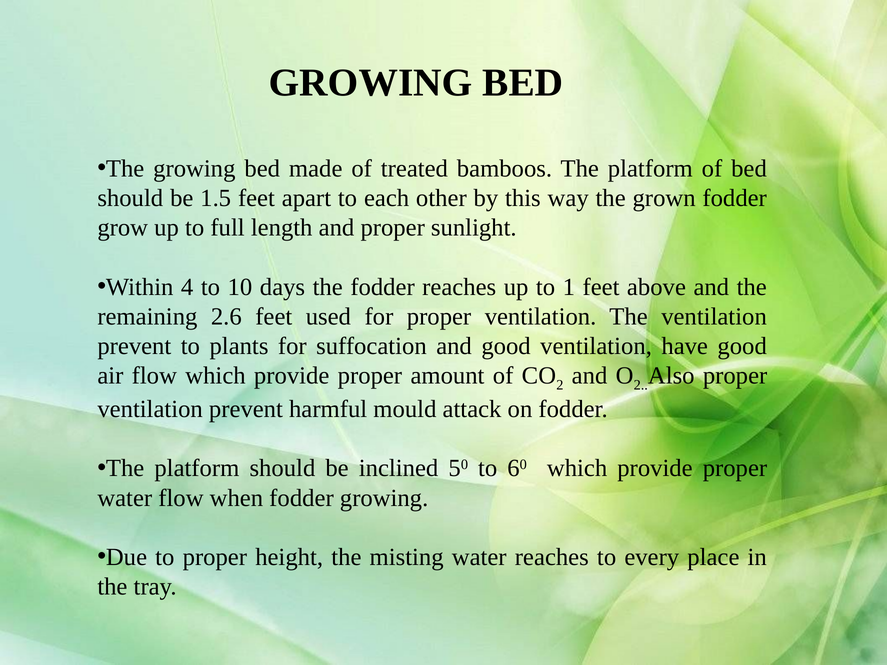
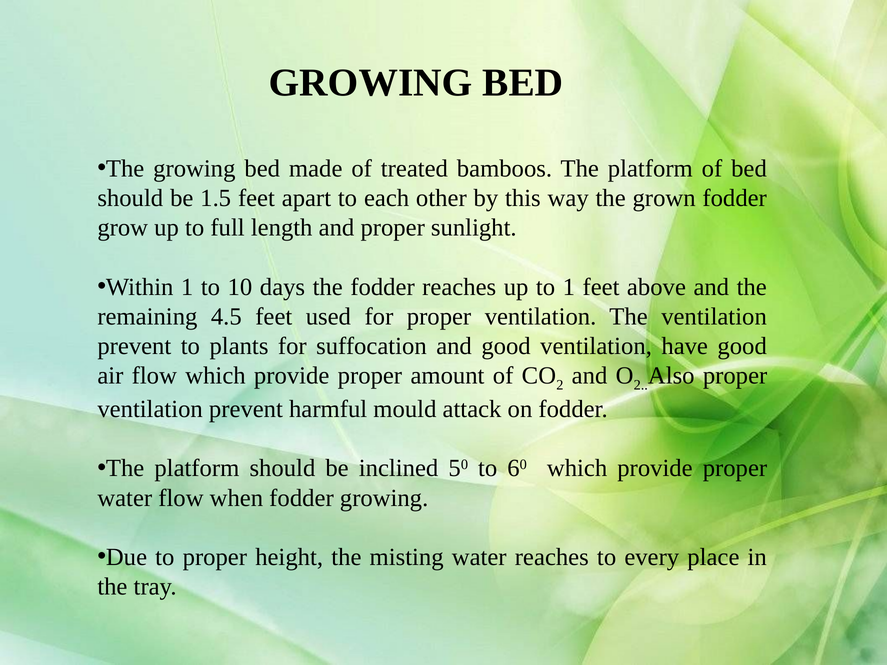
Within 4: 4 -> 1 (187, 287)
2.6: 2.6 -> 4.5 (226, 317)
